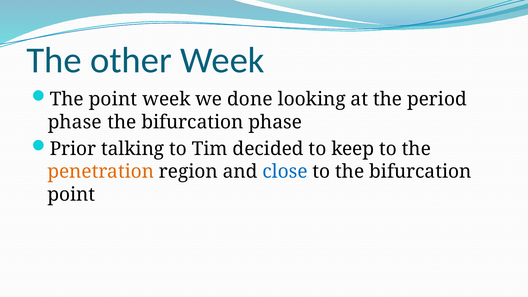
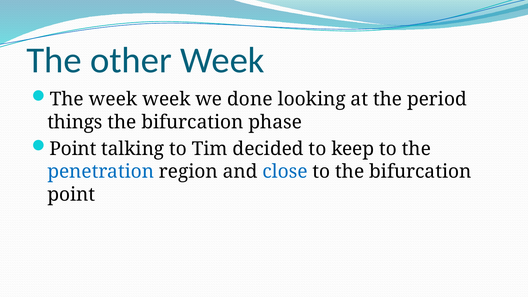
The point: point -> week (113, 99)
phase: phase -> things (75, 122)
Prior: Prior -> Point (73, 149)
penetration colour: orange -> blue (101, 172)
